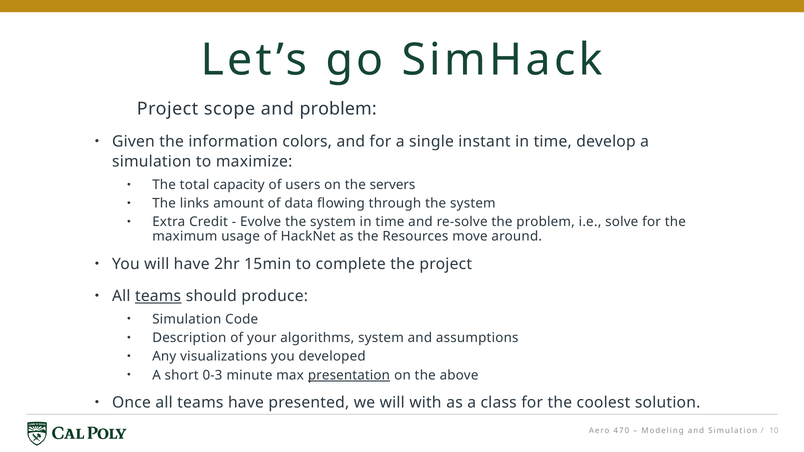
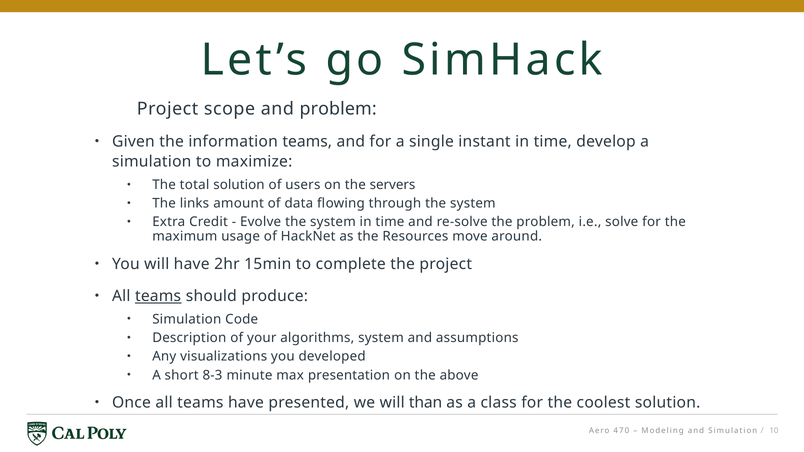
information colors: colors -> teams (307, 142)
total capacity: capacity -> solution (239, 185)
0-3: 0-3 -> 8-3 (212, 375)
presentation underline: present -> none (349, 375)
with: with -> than (426, 403)
